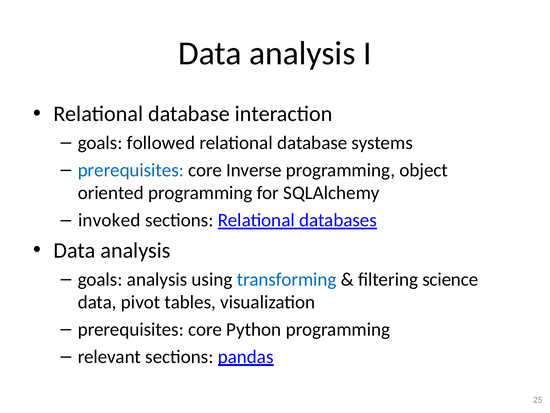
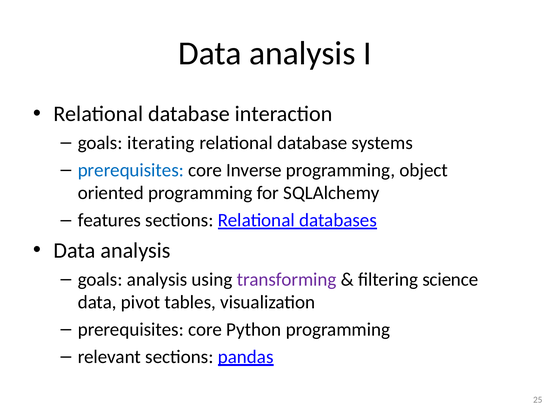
followed: followed -> iterating (161, 143)
invoked: invoked -> features (109, 220)
transforming colour: blue -> purple (287, 279)
